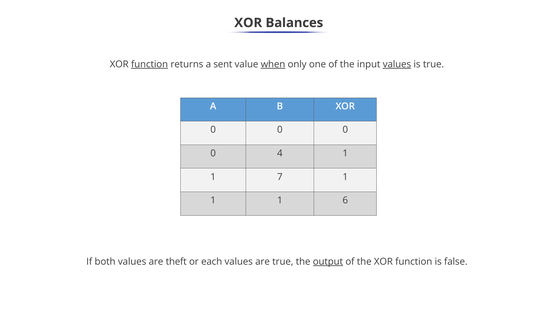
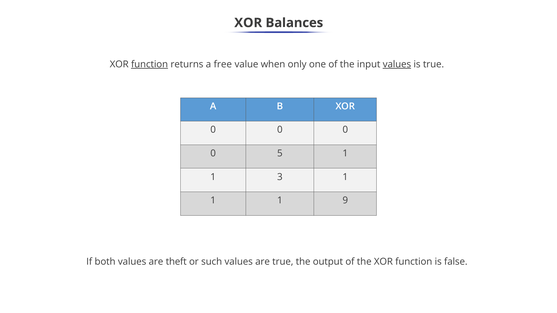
sent: sent -> free (223, 64)
when underline: present -> none (273, 64)
4: 4 -> 5 (280, 154)
7: 7 -> 3 (280, 177)
6: 6 -> 9 (345, 201)
each: each -> such (212, 262)
output underline: present -> none (328, 262)
